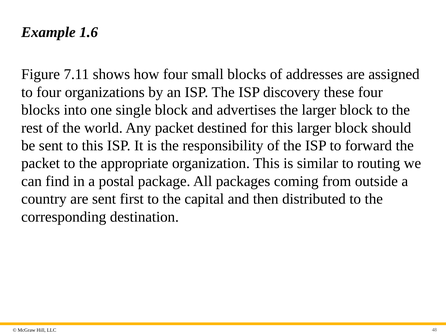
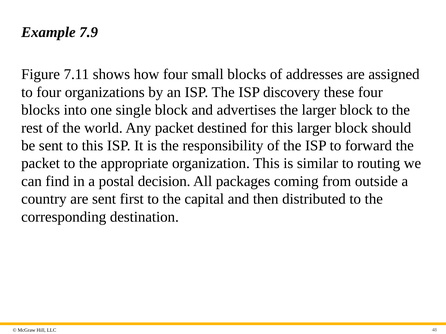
1.6: 1.6 -> 7.9 (89, 32)
package: package -> decision (164, 181)
